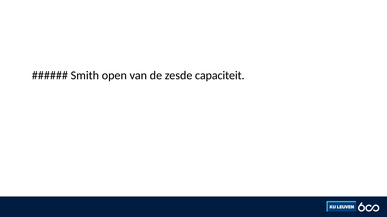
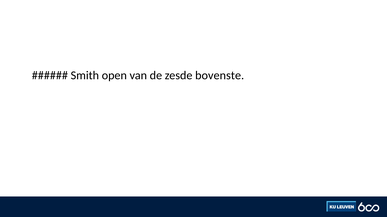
capaciteit: capaciteit -> bovenste (220, 76)
